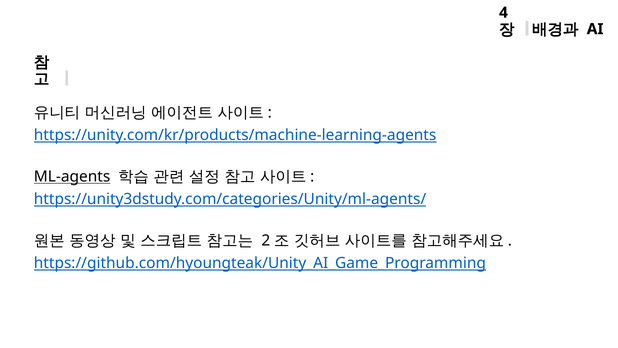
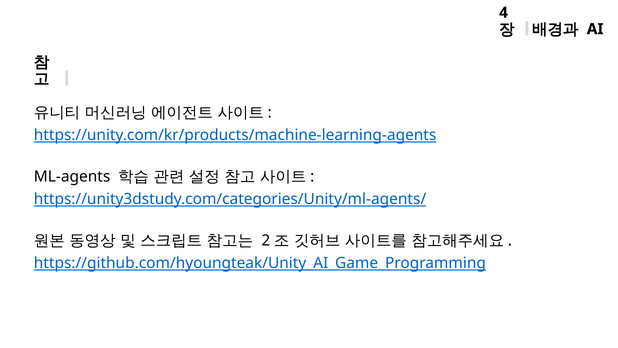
ML-agents underline: present -> none (72, 176)
